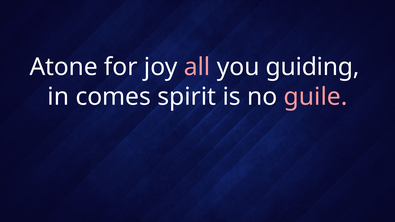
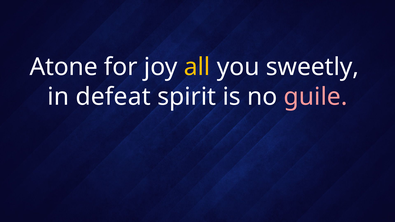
all colour: pink -> yellow (197, 67)
guiding: guiding -> sweetly (312, 67)
comes: comes -> defeat (113, 97)
